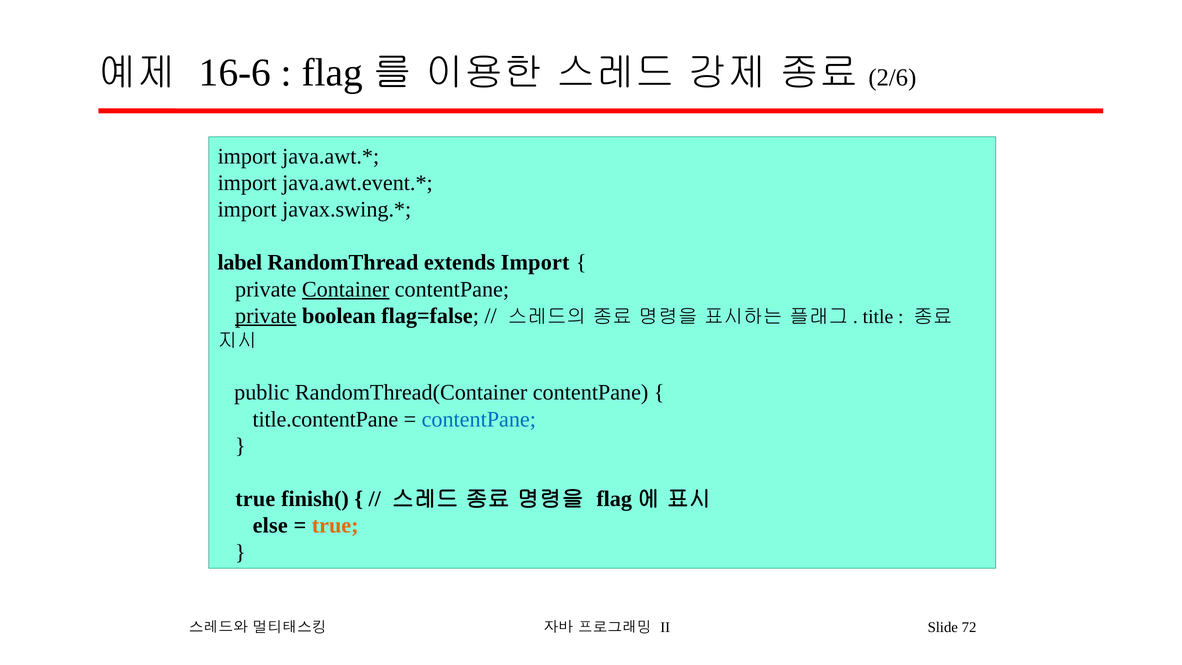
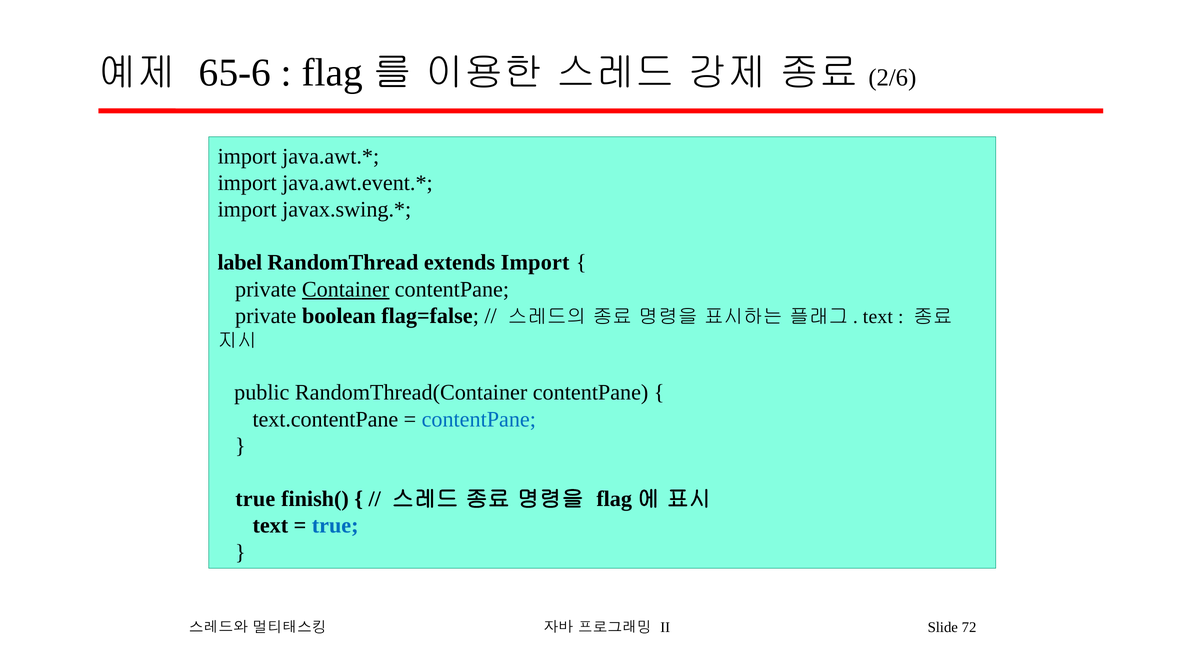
16-6: 16-6 -> 65-6 (235, 73)
private underline: present -> none (266, 316)
title: title -> text (878, 317)
title.contentPane: title.contentPane -> text.contentPane (325, 419)
else: else -> text (270, 526)
true colour: orange -> blue (335, 526)
